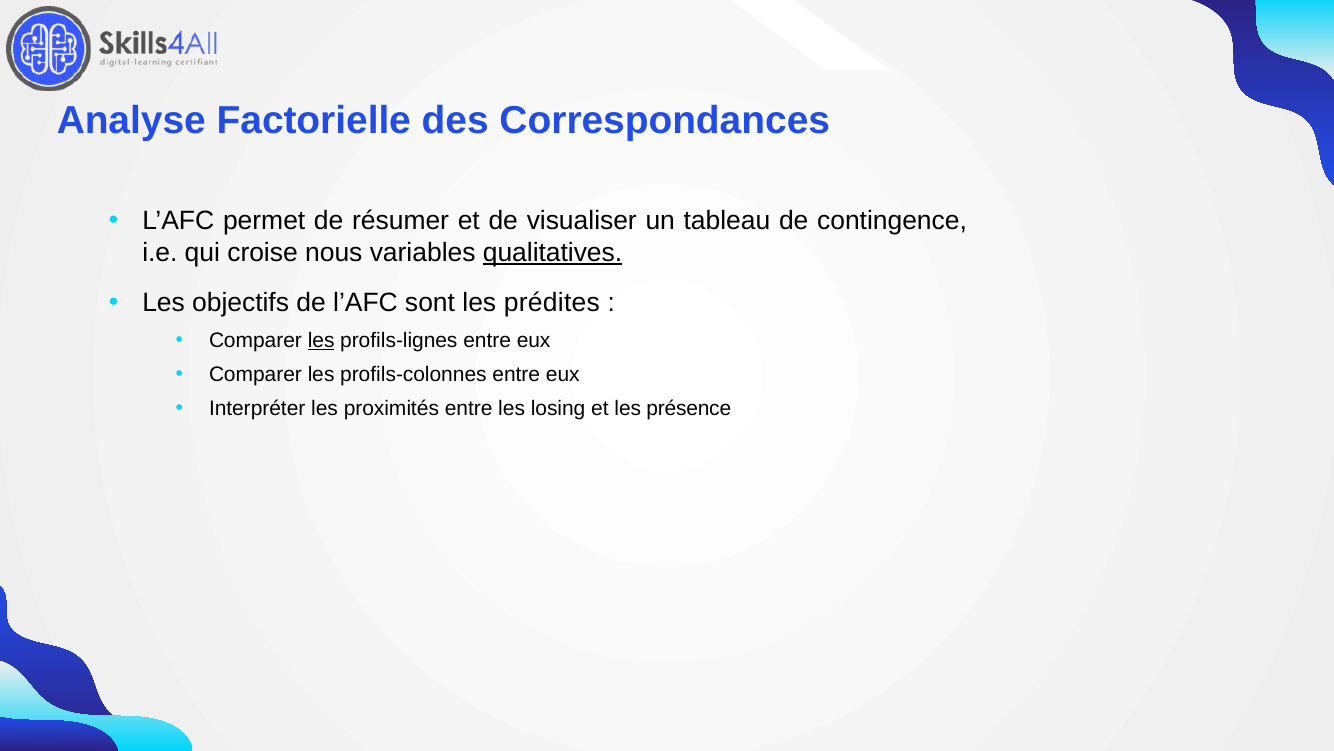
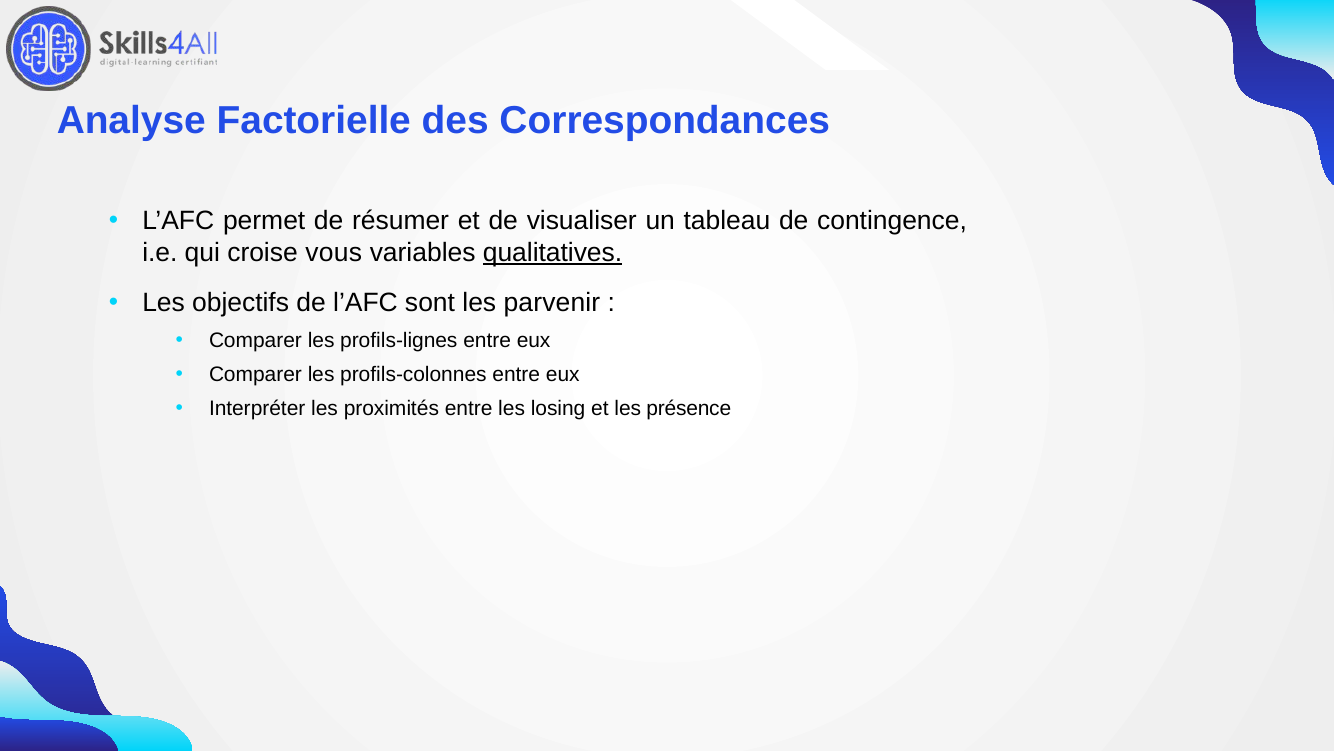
nous: nous -> vous (334, 252)
prédites: prédites -> parvenir (552, 303)
les underline: present -> none (321, 340)
